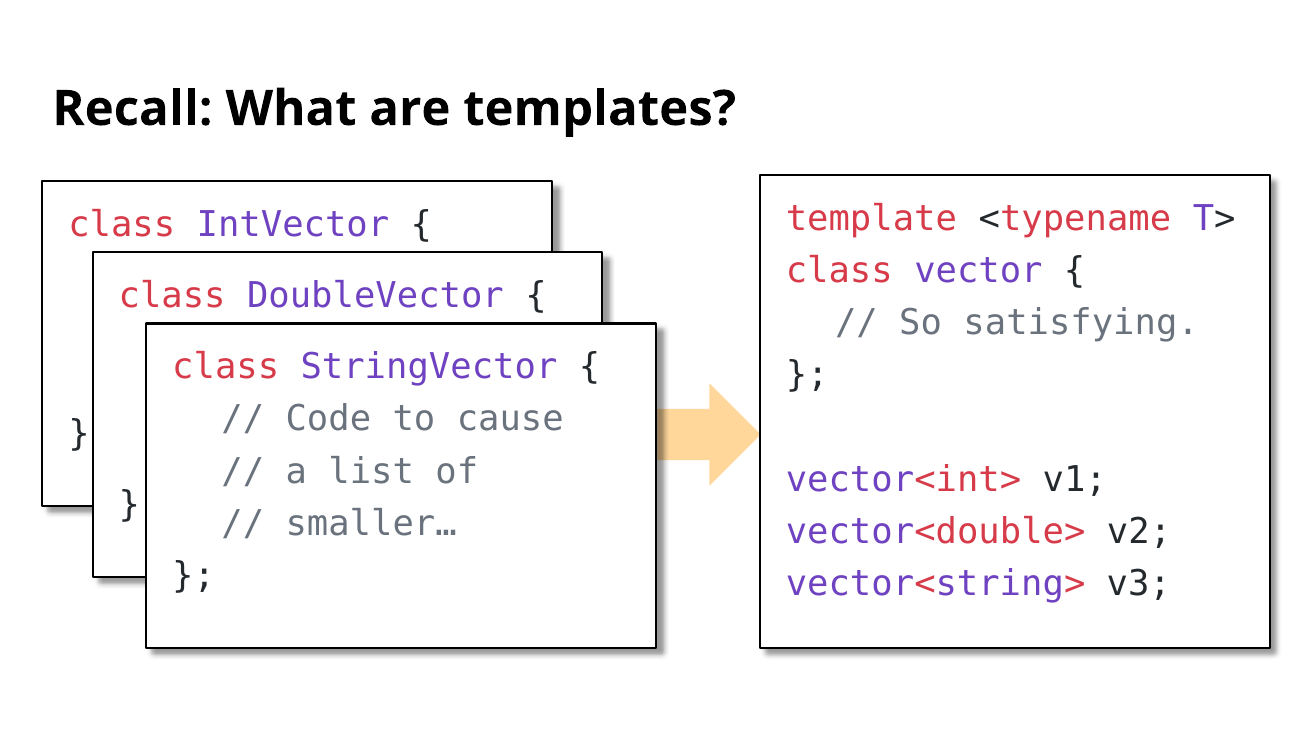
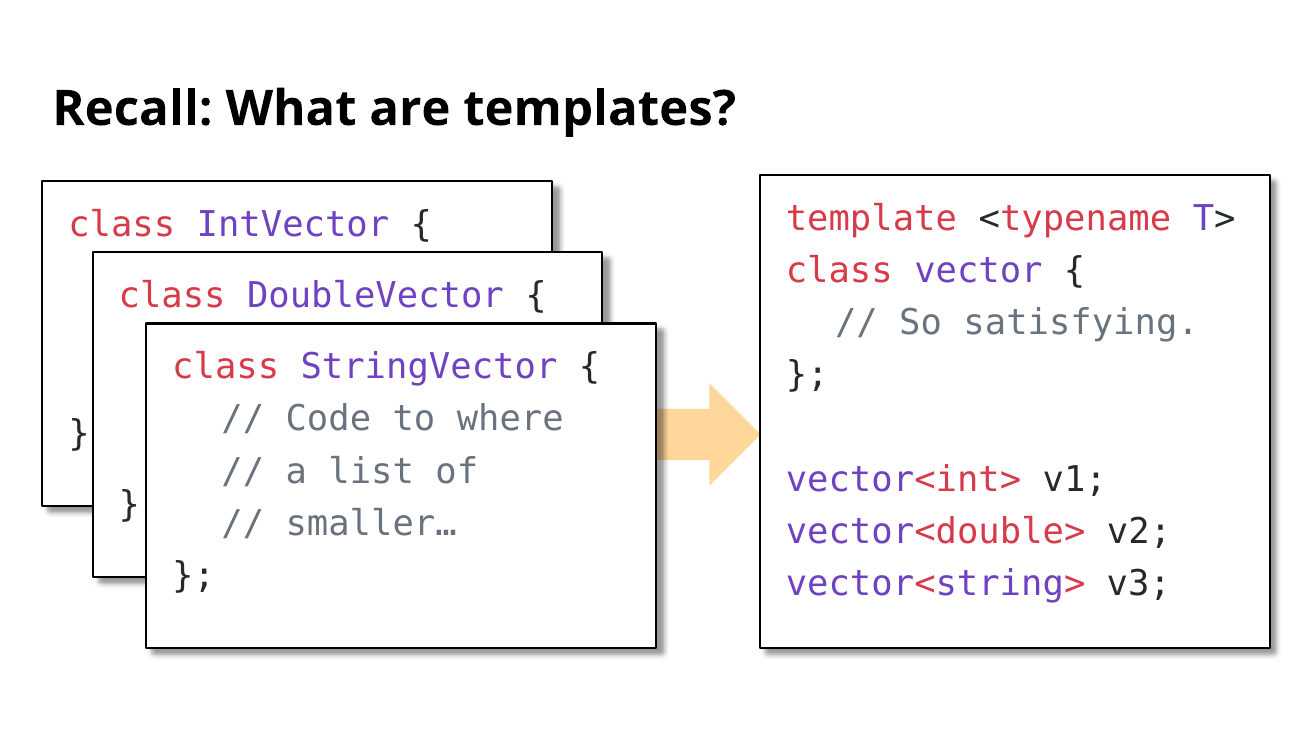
cause: cause -> where (510, 419)
